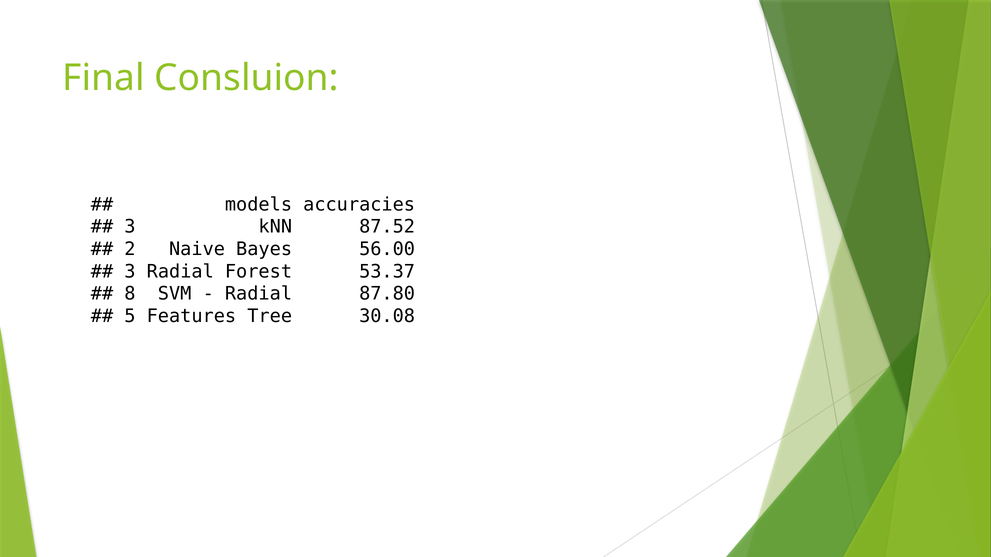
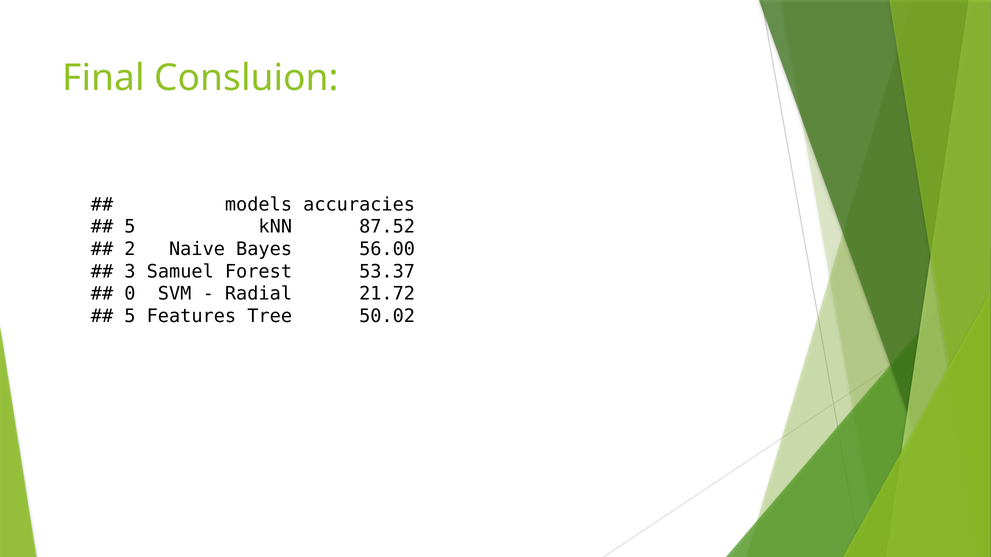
3: 3 -> 5 (130, 227)
3 Radial: Radial -> Samuel (180, 272)
8: 8 -> 0 (130, 294)
87.80: 87.80 -> 21.72 (387, 294)
30.08: 30.08 -> 50.02 (387, 316)
